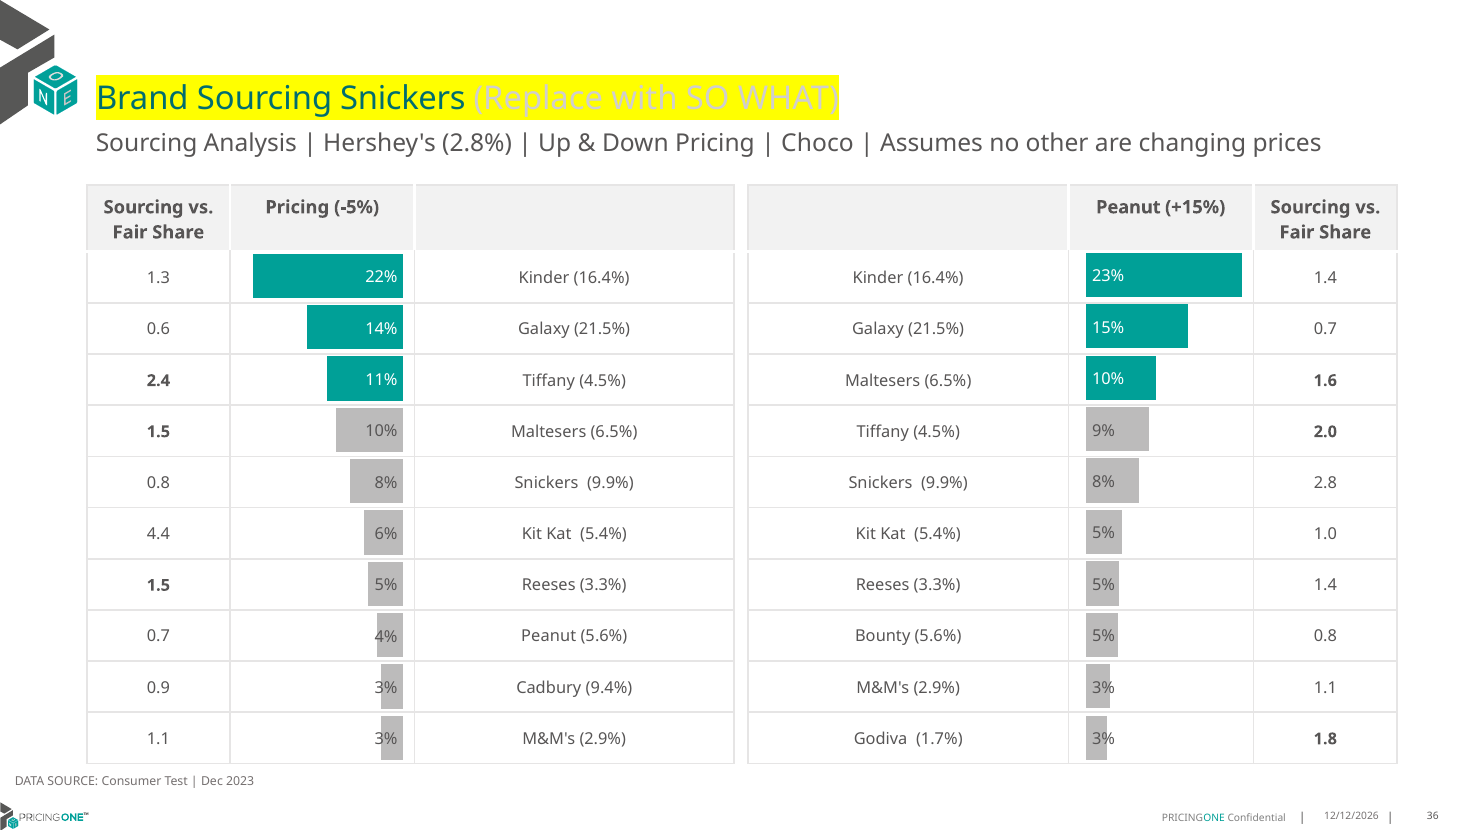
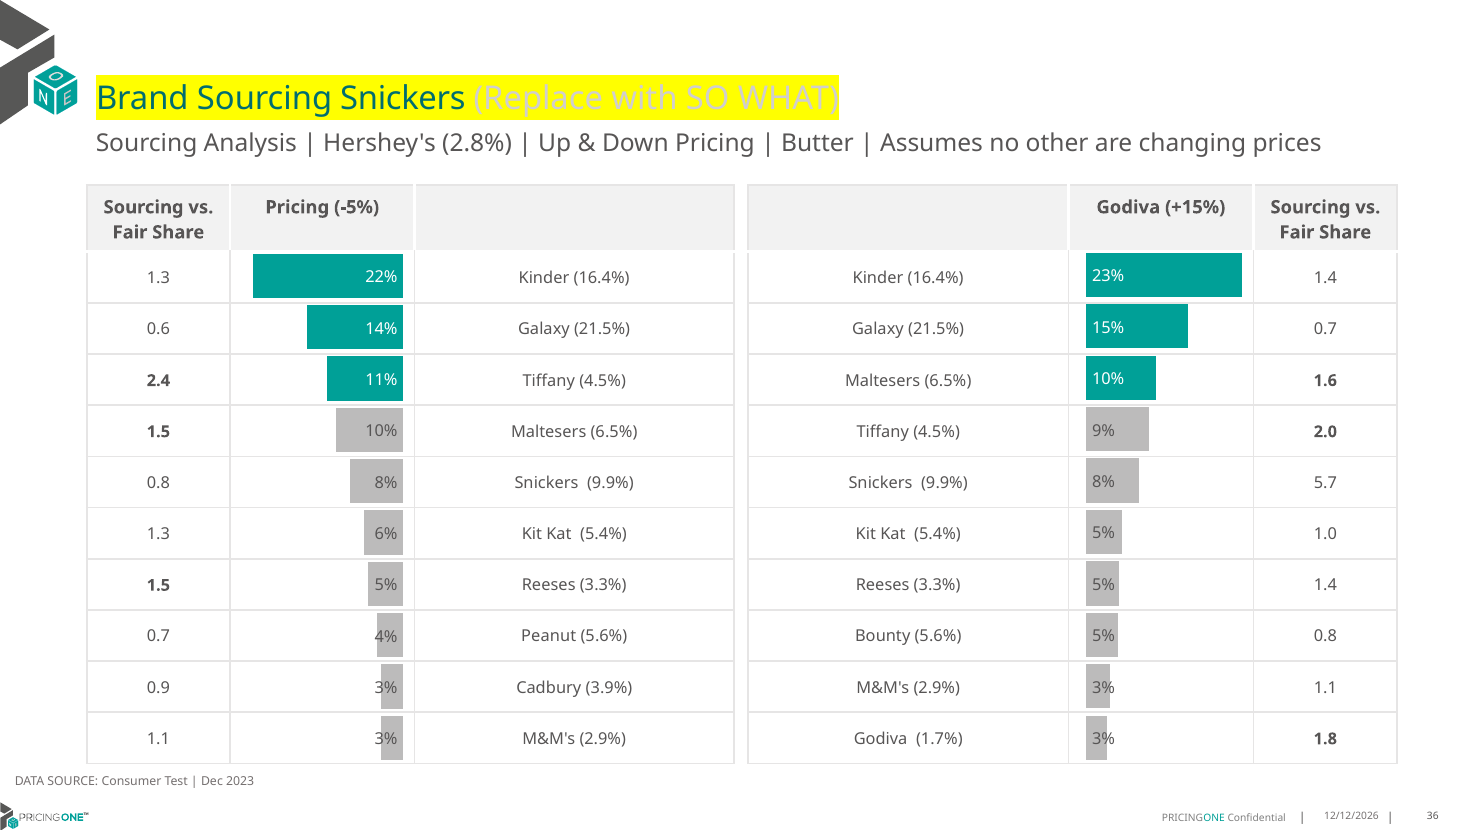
Choco: Choco -> Butter (818, 144)
Peanut: Peanut -> Godiva (1128, 207)
2.8: 2.8 -> 5.7 (1325, 483)
4.4: 4.4 -> 1.3 (158, 534)
9.4%: 9.4% -> 3.9% (609, 687)
